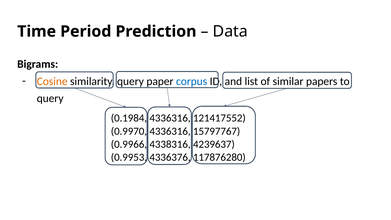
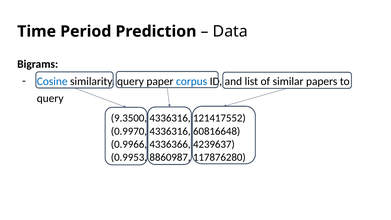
Cosine colour: orange -> blue (52, 81)
0.1984: 0.1984 -> 9.3500 (129, 118)
15797767: 15797767 -> 60816648 (217, 131)
4338316: 4338316 -> 4336366 (170, 144)
4336376: 4336376 -> 8860987 (170, 157)
